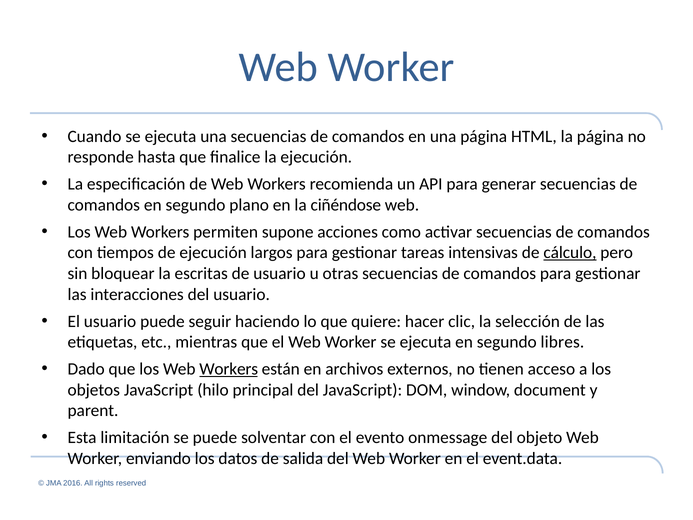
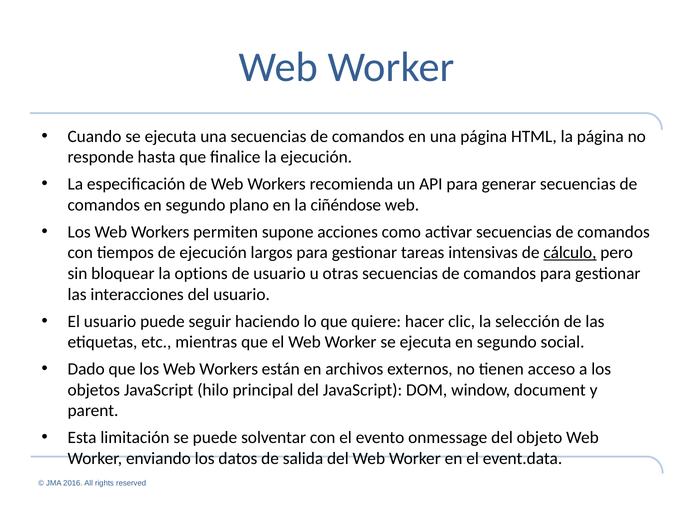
escritas: escritas -> options (201, 273)
libres: libres -> social (563, 342)
Workers underline: present -> none (229, 369)
